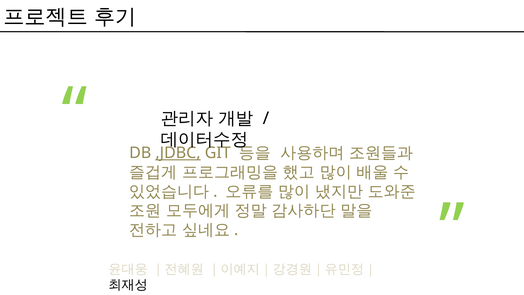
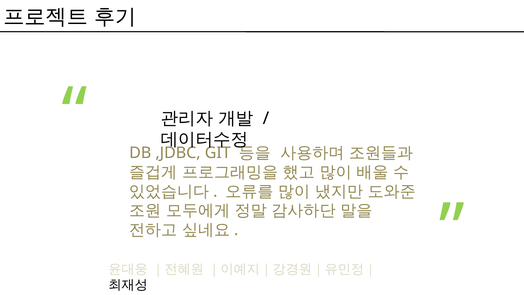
,JDBC underline: present -> none (178, 153)
